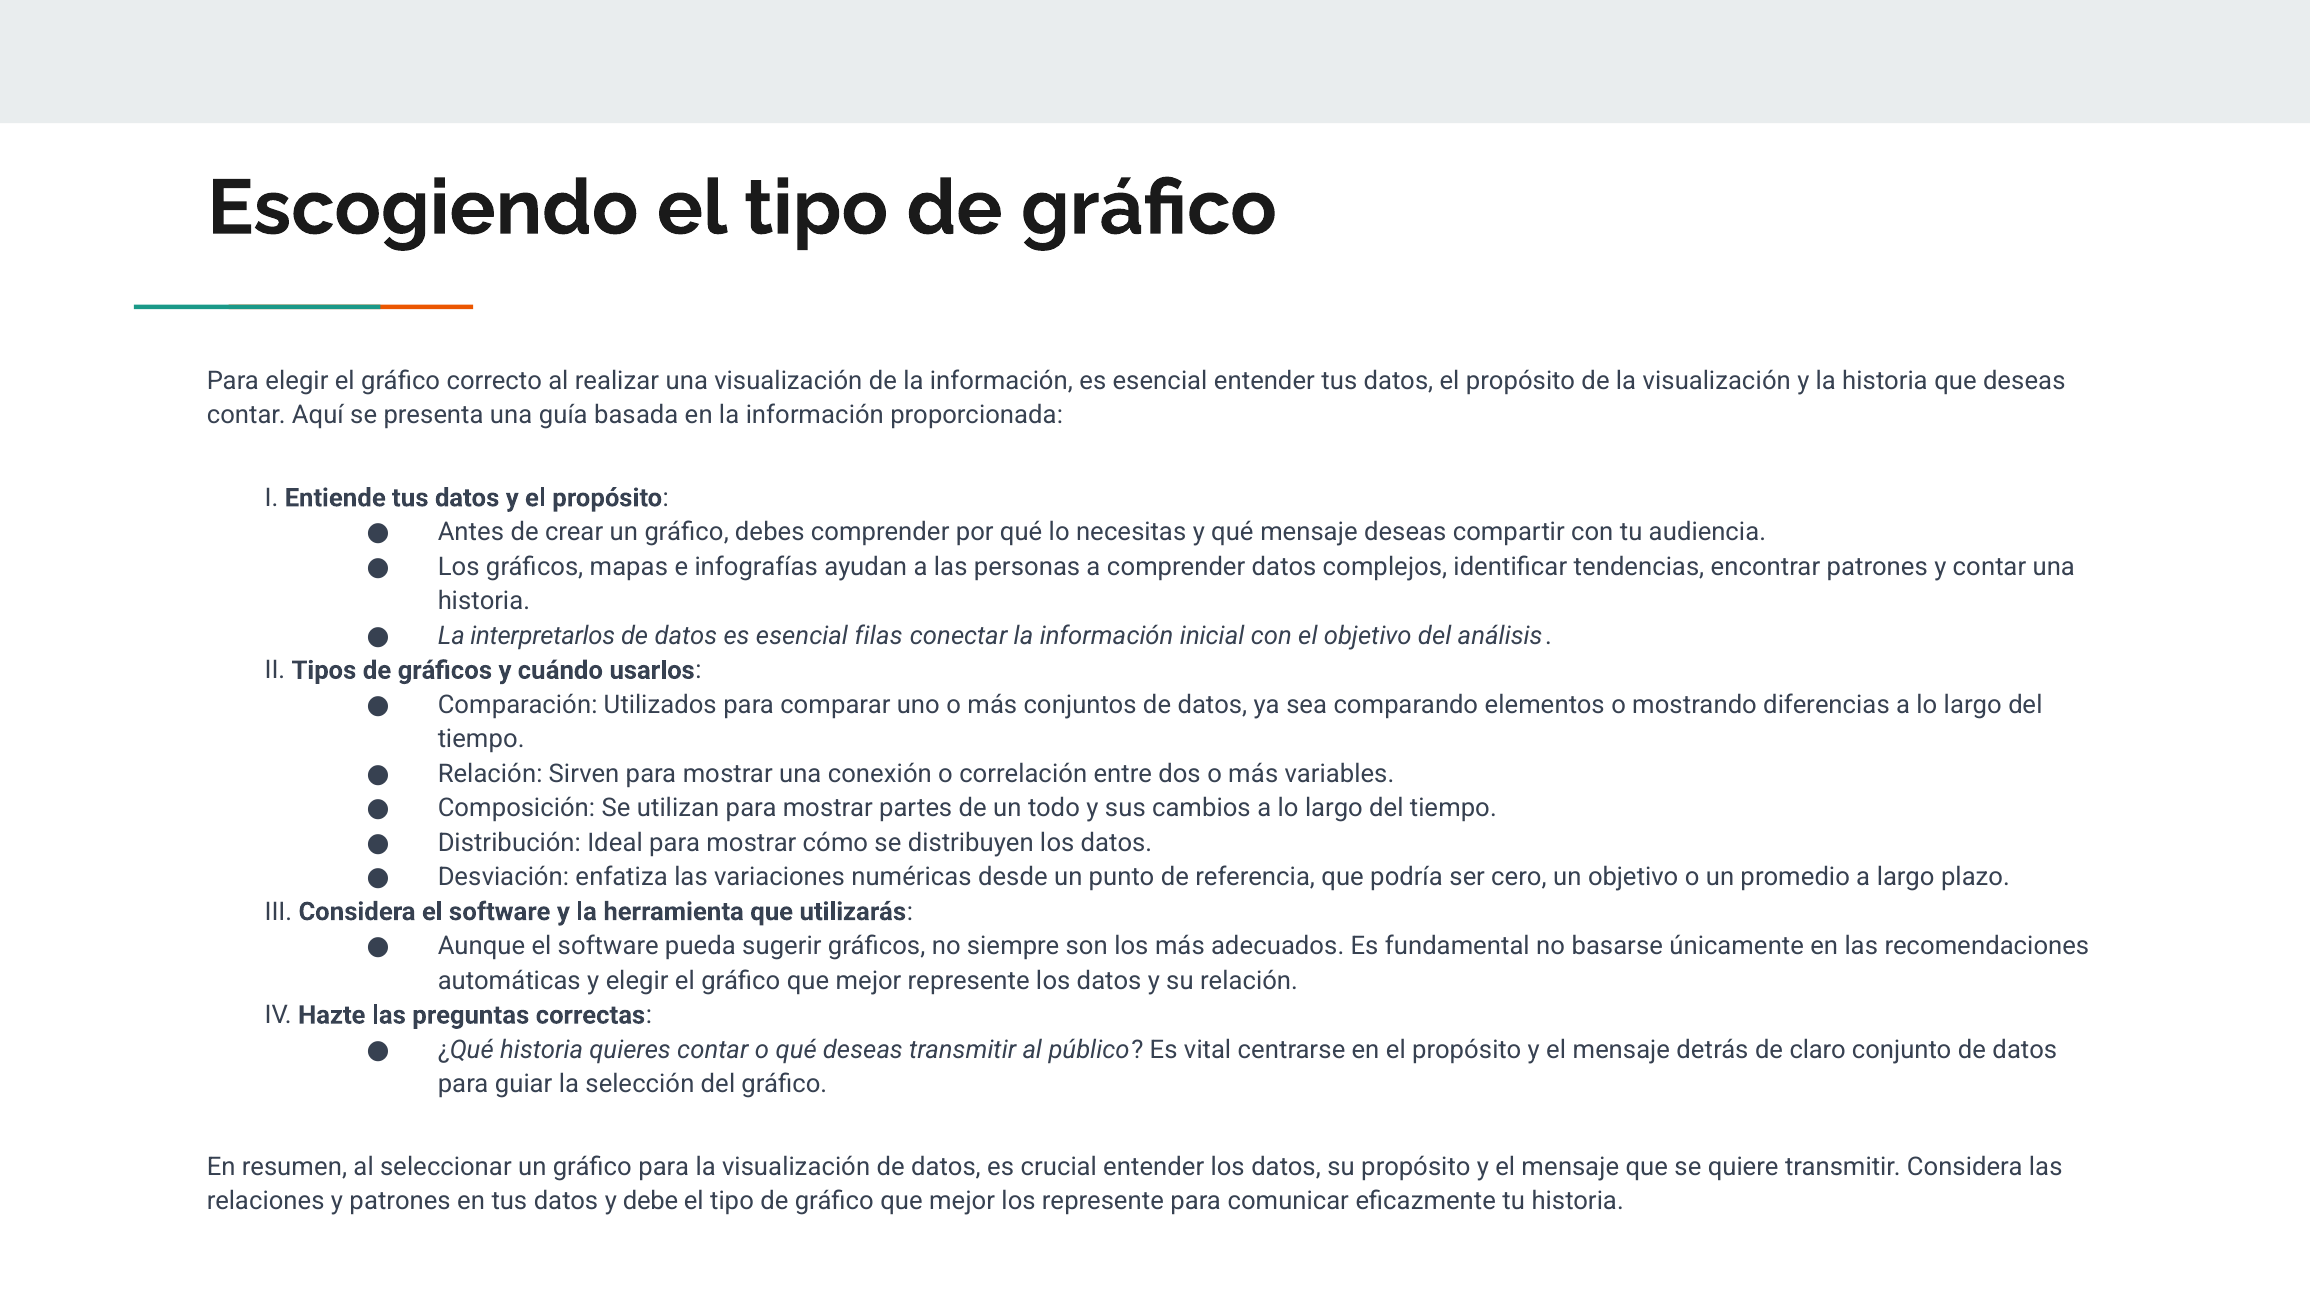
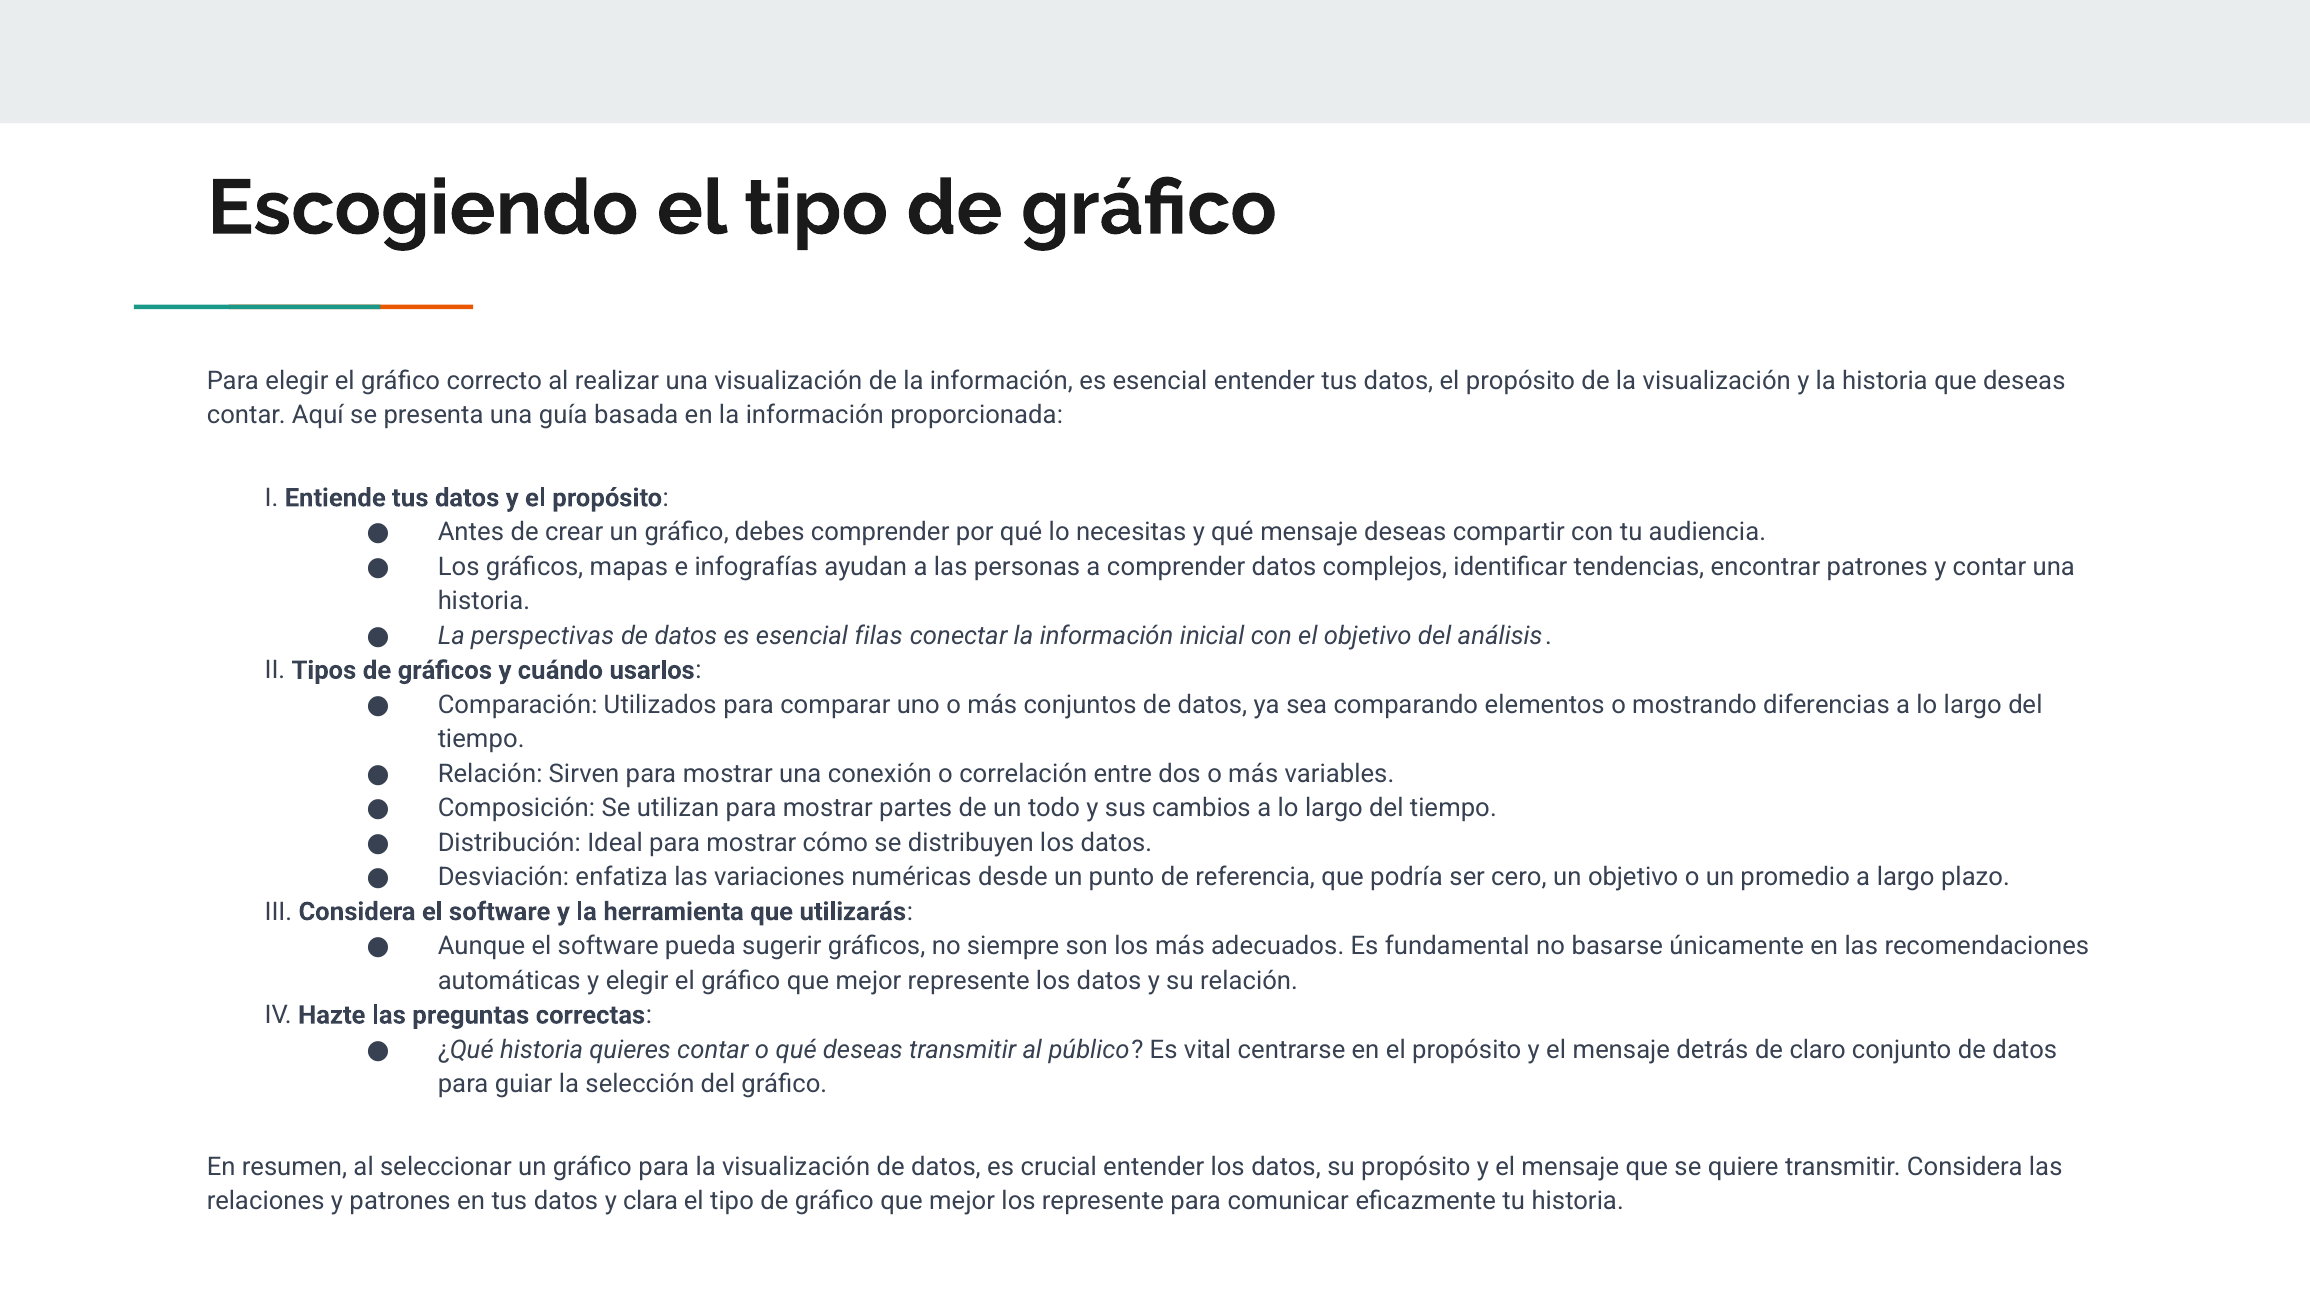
interpretarlos: interpretarlos -> perspectivas (543, 636)
debe: debe -> clara (651, 1201)
